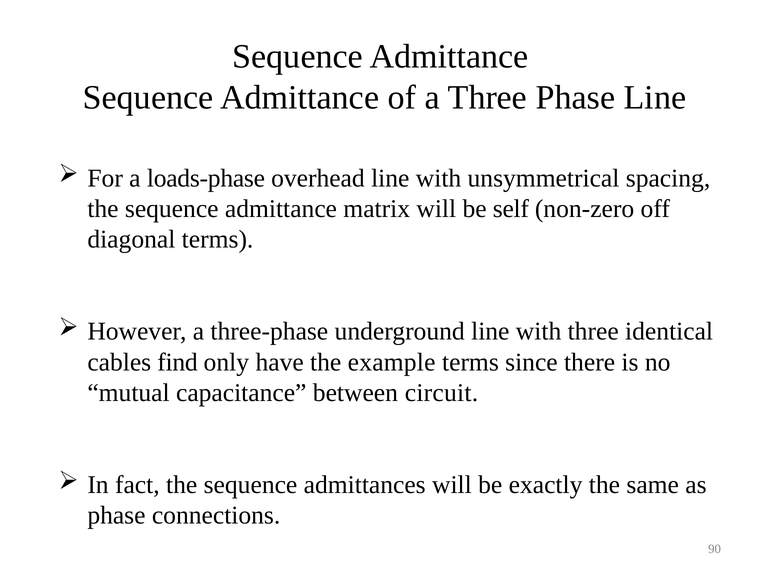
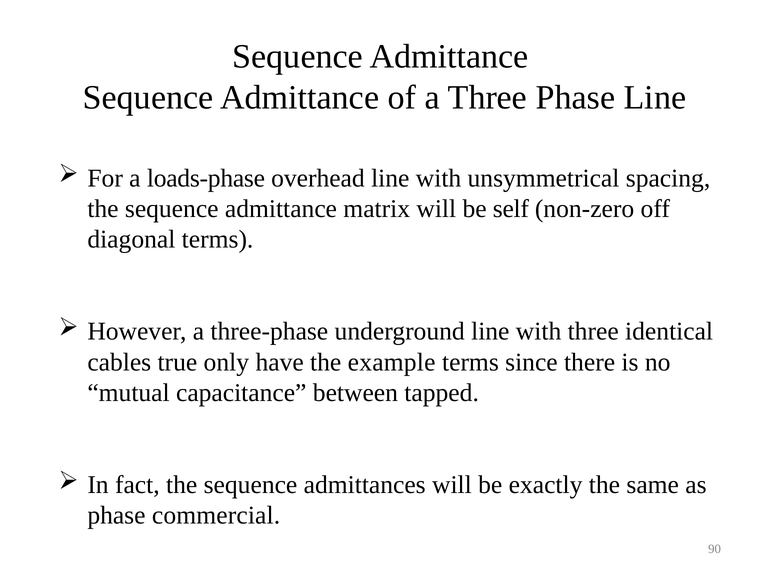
find: find -> true (177, 362)
circuit: circuit -> tapped (442, 393)
connections: connections -> commercial (216, 516)
